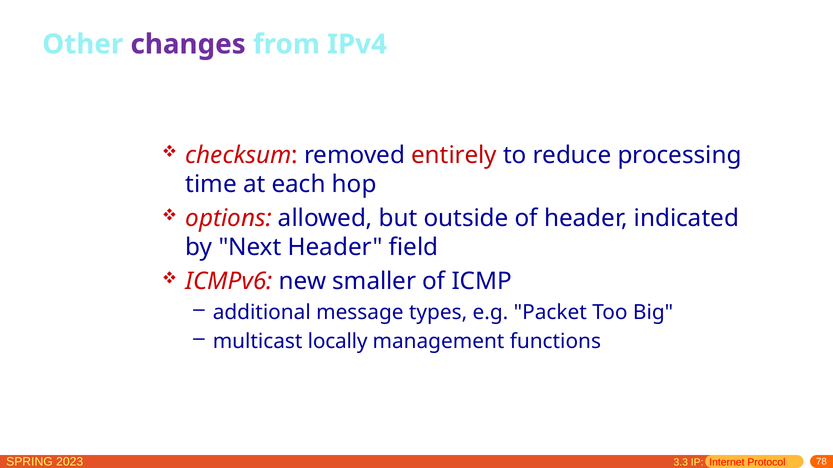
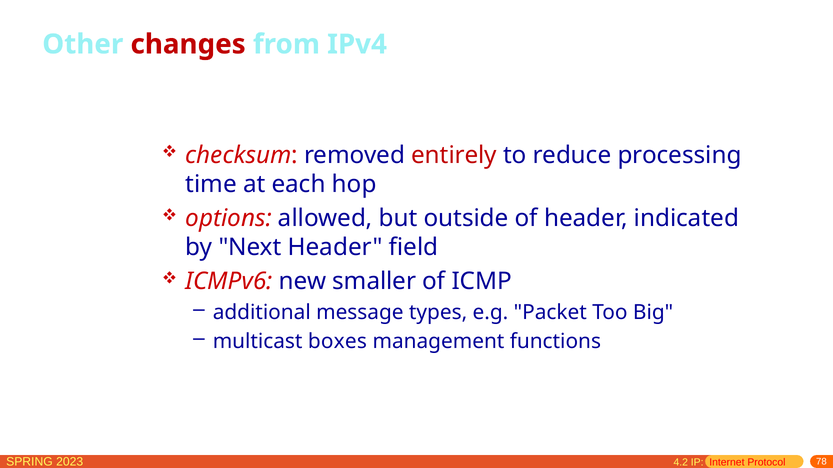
changes colour: purple -> red (188, 44)
locally: locally -> boxes (337, 342)
3.3: 3.3 -> 4.2 (681, 463)
